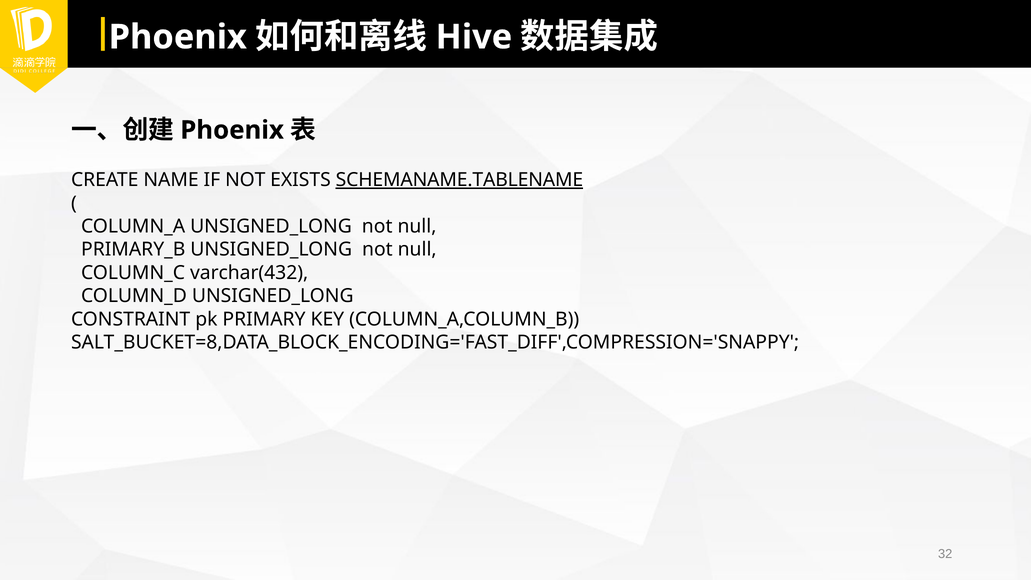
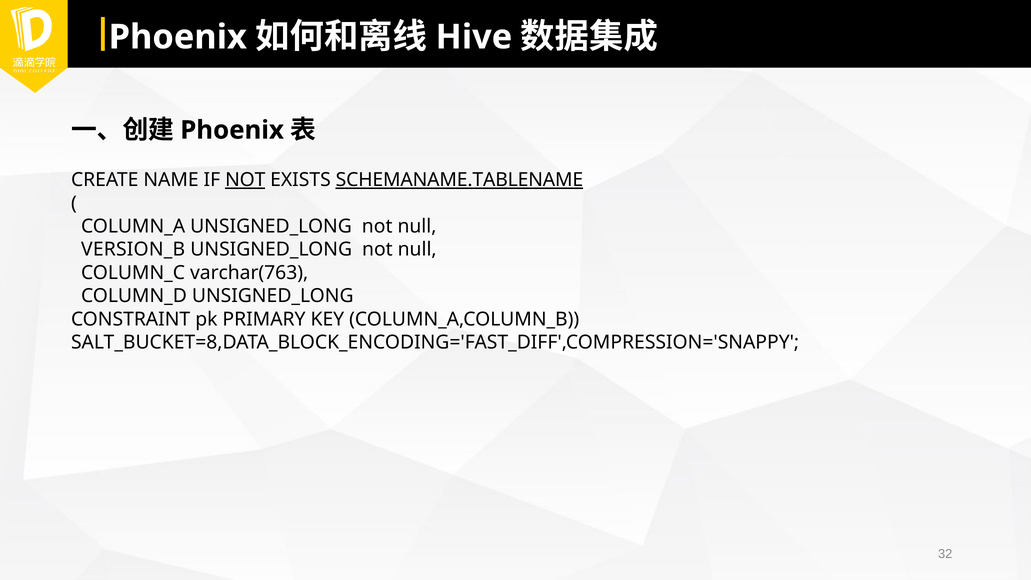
NOT underline: none -> present (245, 180)
PRIMARY_B: PRIMARY_B -> VERSION_B (133, 250)
varchar(432: varchar(432 -> varchar(763 (249, 273)
